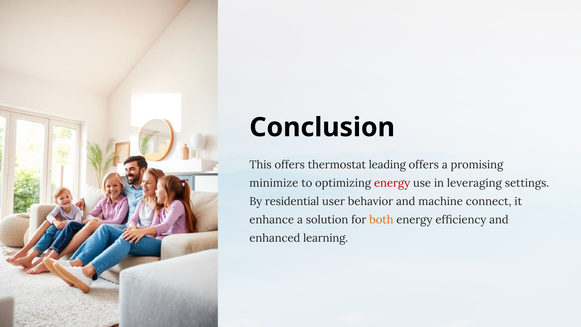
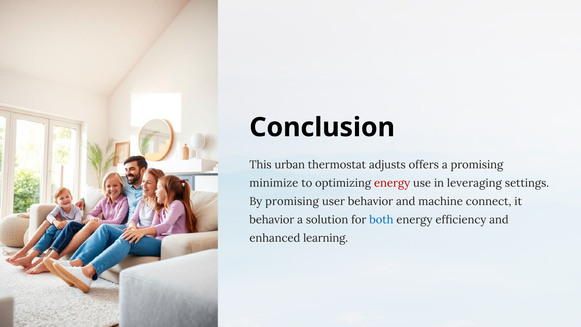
This offers: offers -> urban (290, 165)
leading: leading -> adjusts (387, 165)
By residential: residential -> promising (292, 201)
enhance: enhance -> behavior (272, 220)
both colour: orange -> blue (381, 220)
